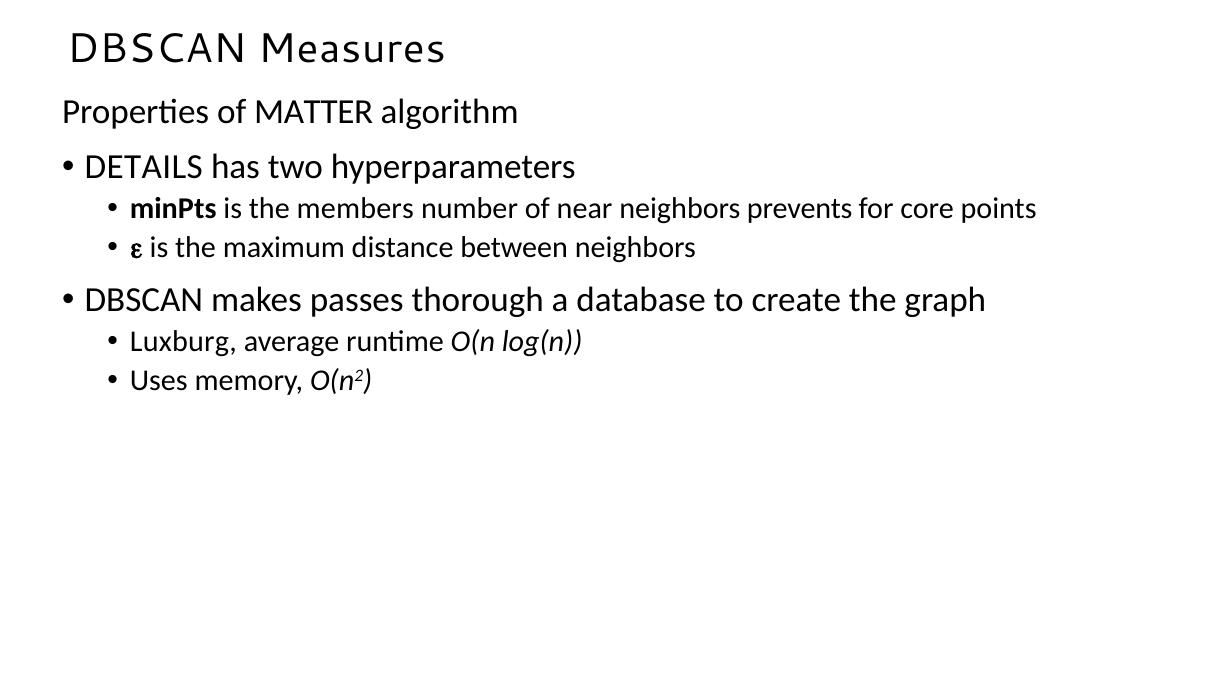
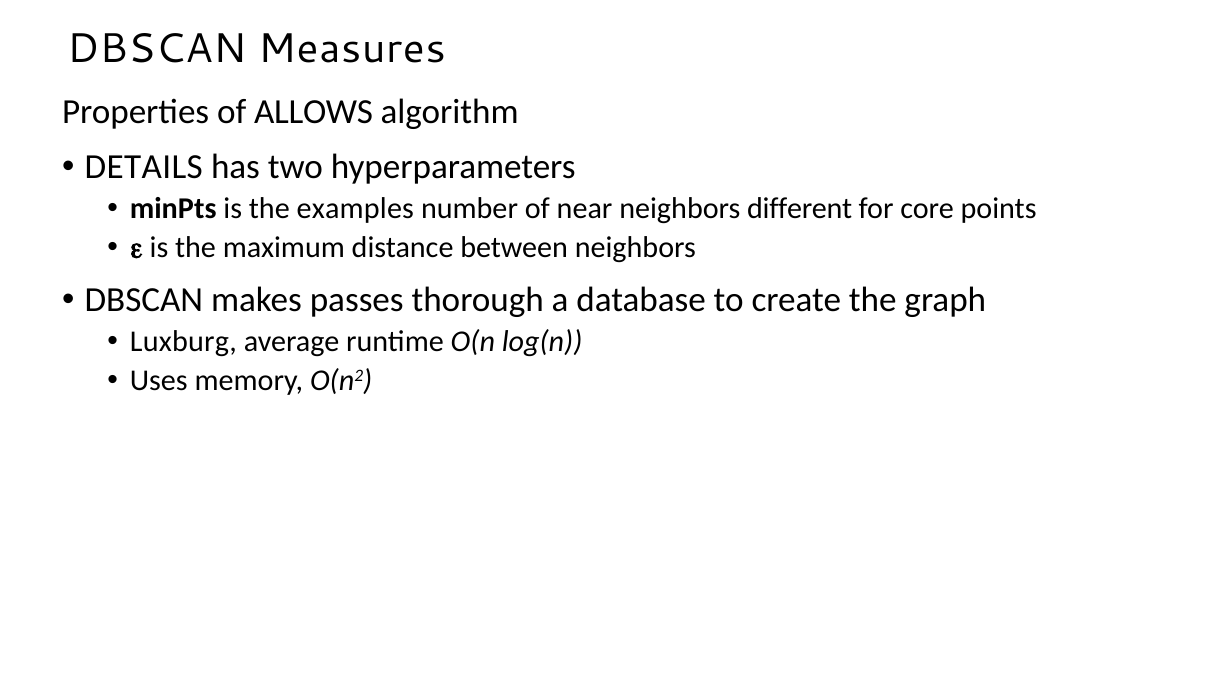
MATTER: MATTER -> ALLOWS (314, 112)
members: members -> examples (355, 209)
prevents: prevents -> different (800, 209)
